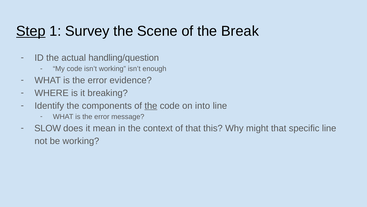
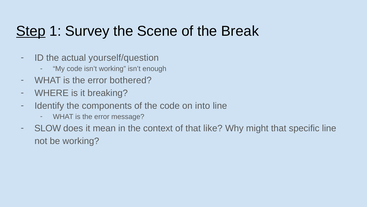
handling/question: handling/question -> yourself/question (124, 58)
evidence: evidence -> bothered (131, 80)
the underline: present -> none (151, 106)
this: this -> like (213, 128)
